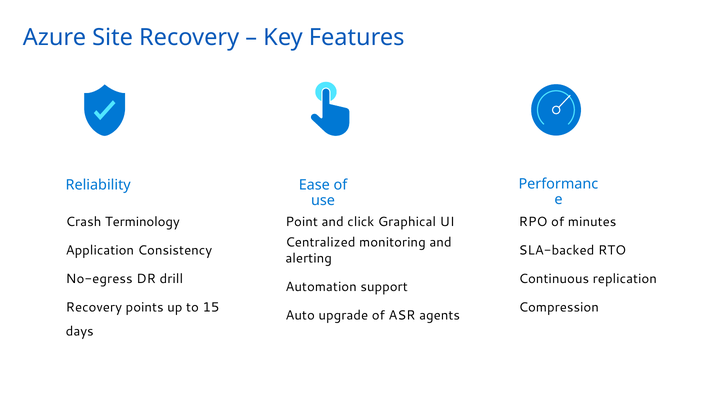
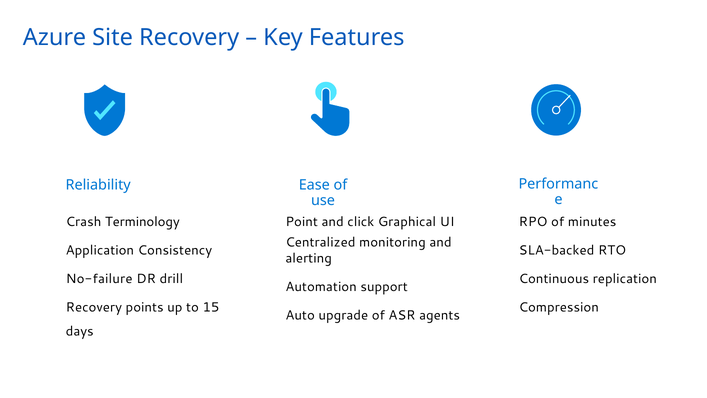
No-egress: No-egress -> No-failure (99, 279)
